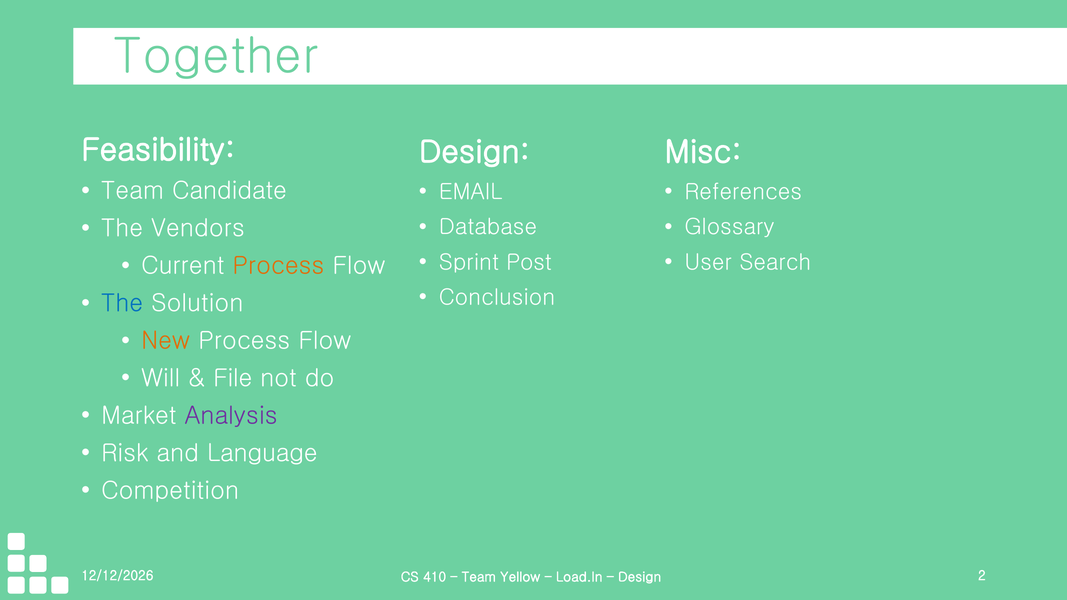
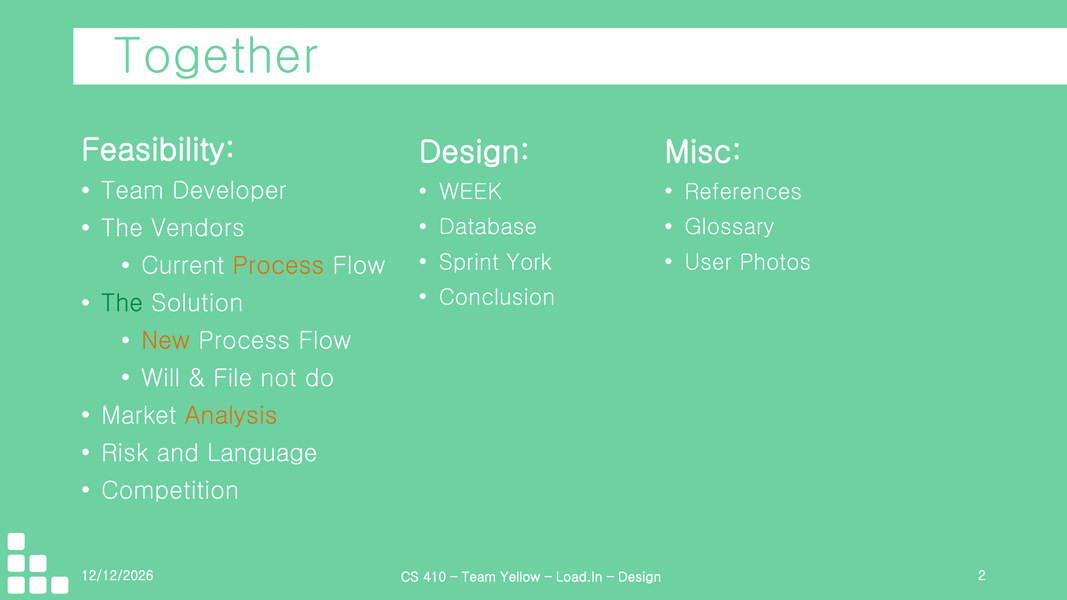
Candidate: Candidate -> Developer (229, 191)
EMAIL: EMAIL -> WEEK (470, 192)
Post: Post -> York (529, 262)
Search: Search -> Photos (775, 262)
The colour: blue -> green (122, 303)
Analysis colour: purple -> orange (231, 416)
